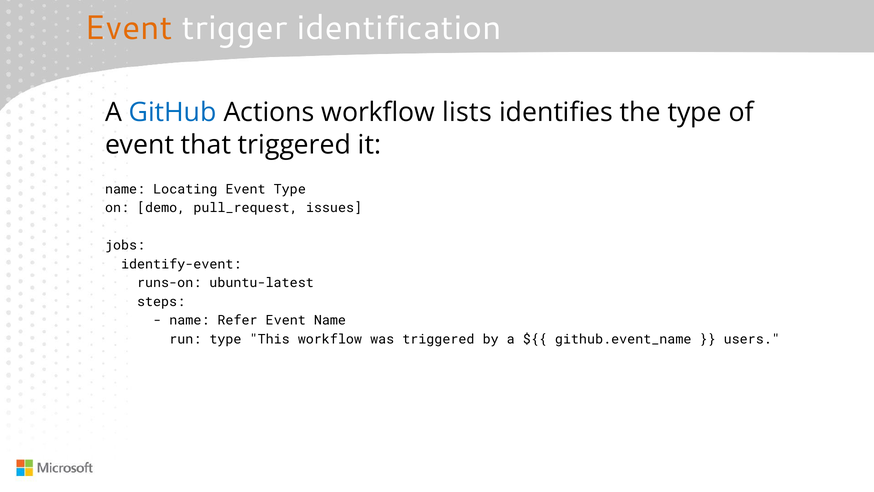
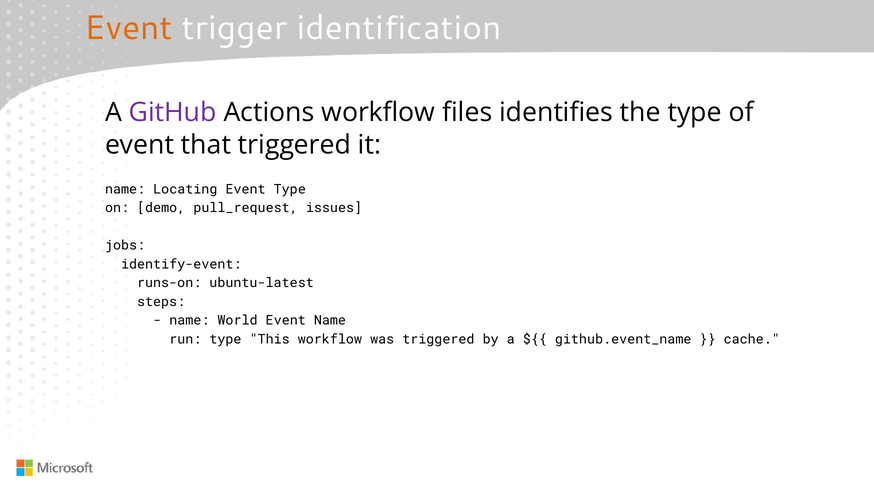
GitHub colour: blue -> purple (173, 113)
lists: lists -> files (467, 113)
Refer: Refer -> World (238, 320)
users: users -> cache (752, 339)
